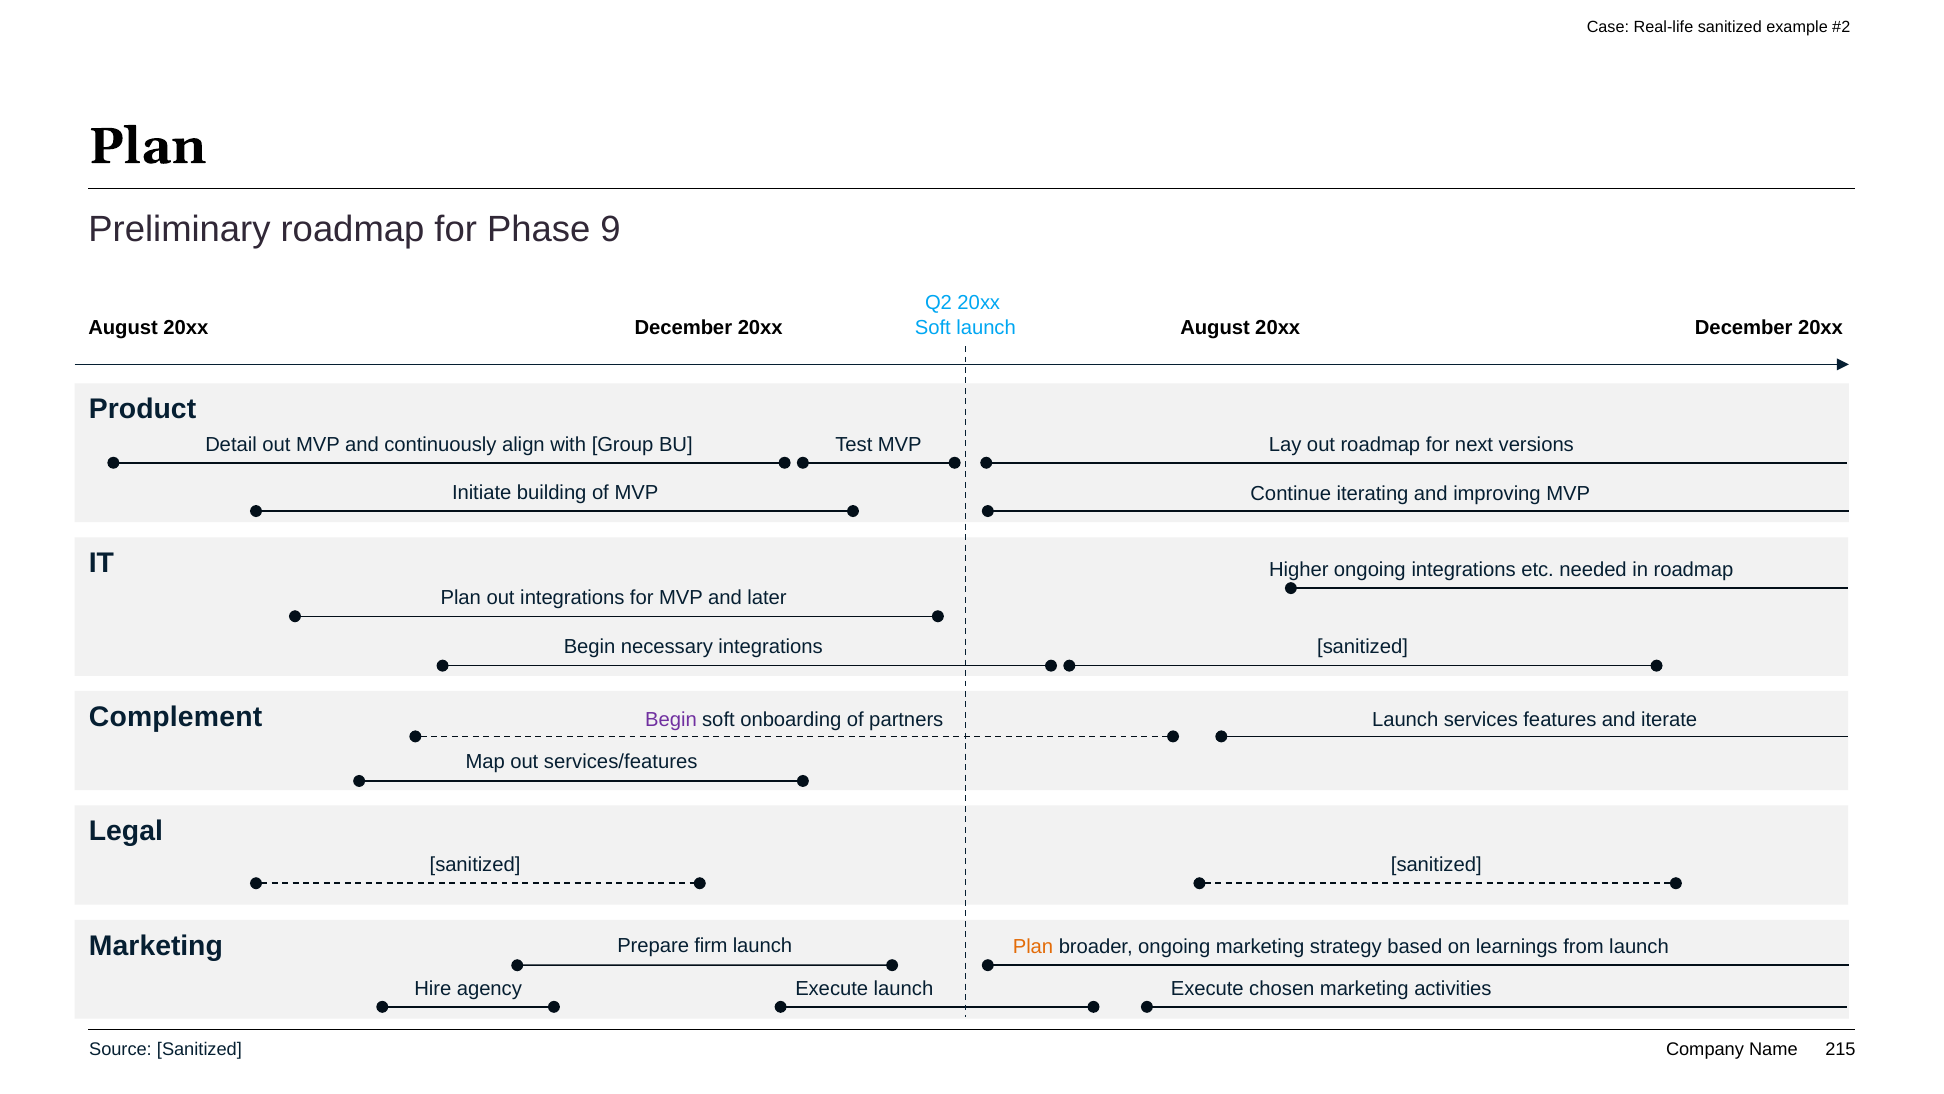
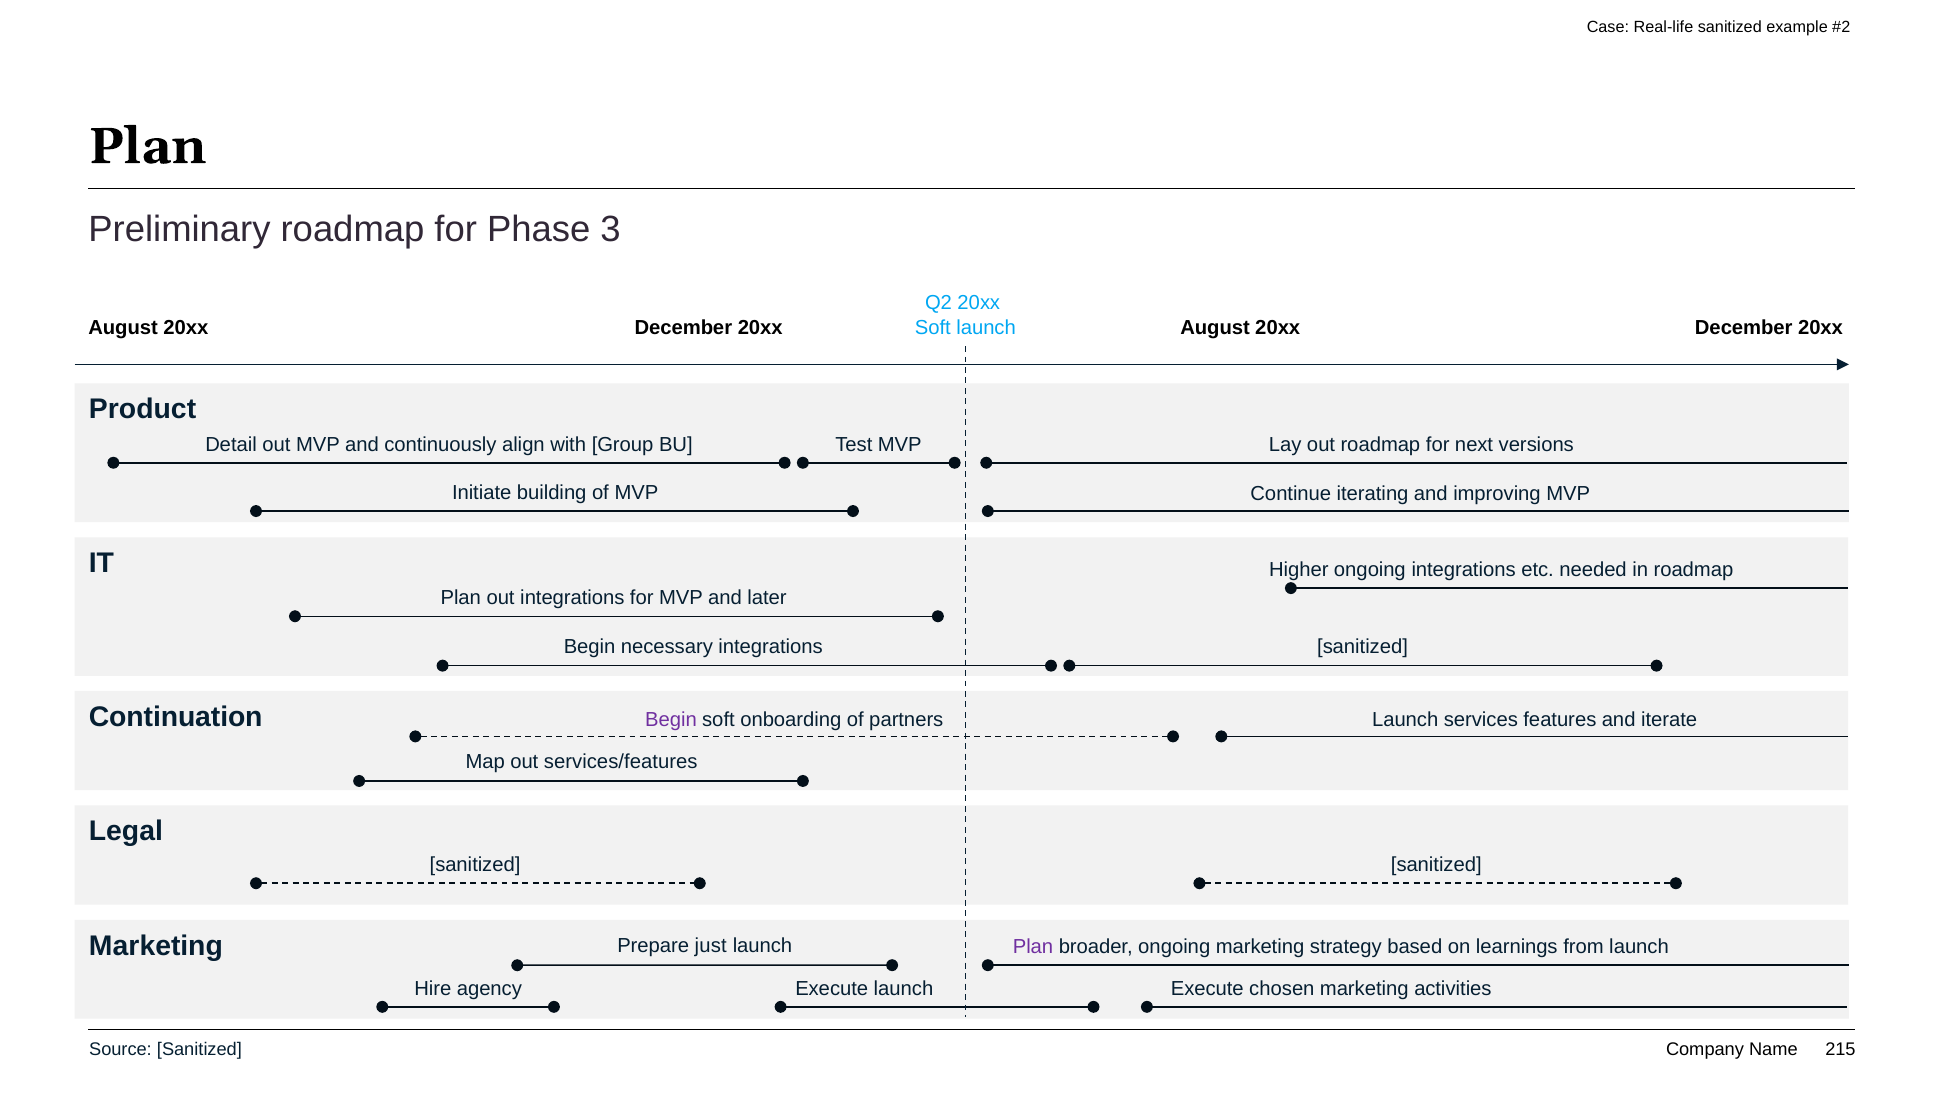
9: 9 -> 3 (611, 230)
Complement: Complement -> Continuation (176, 717)
firm: firm -> just (711, 945)
Plan colour: orange -> purple (1033, 946)
